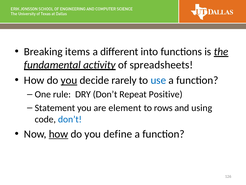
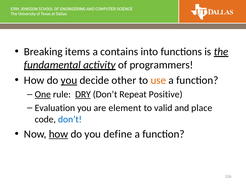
different: different -> contains (119, 52)
spreadsheets: spreadsheets -> programmers (161, 65)
rarely: rarely -> other (124, 80)
use colour: blue -> orange (158, 80)
One underline: none -> present (43, 94)
DRY underline: none -> present (83, 94)
Statement: Statement -> Evaluation (55, 108)
rows: rows -> valid (163, 108)
using: using -> place (202, 108)
